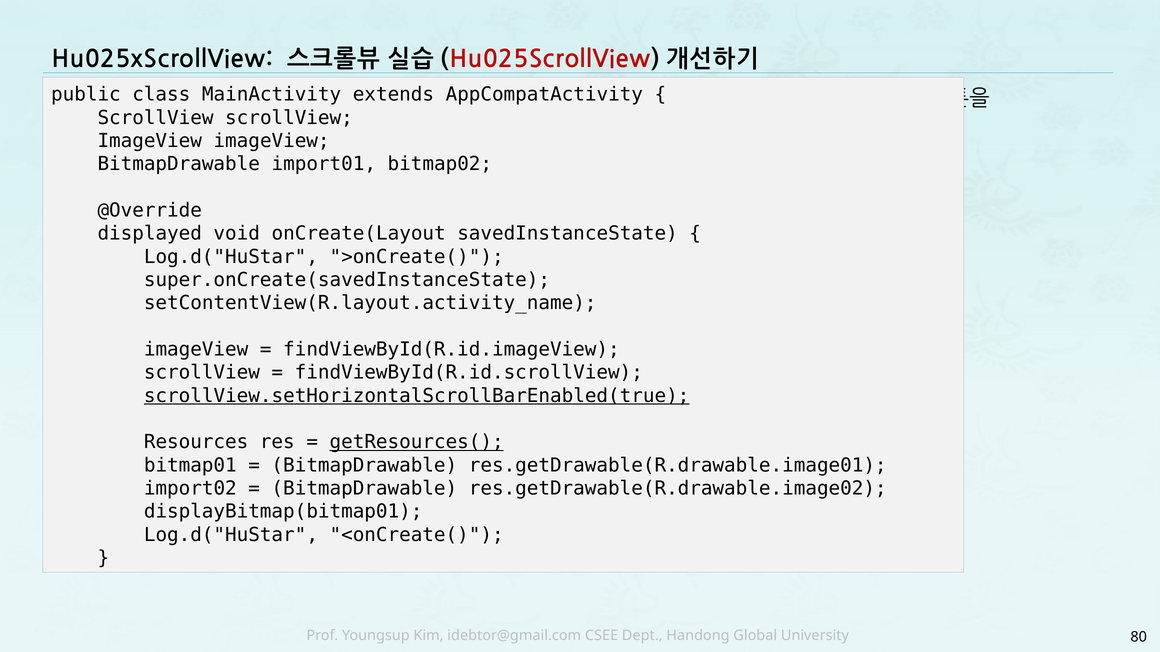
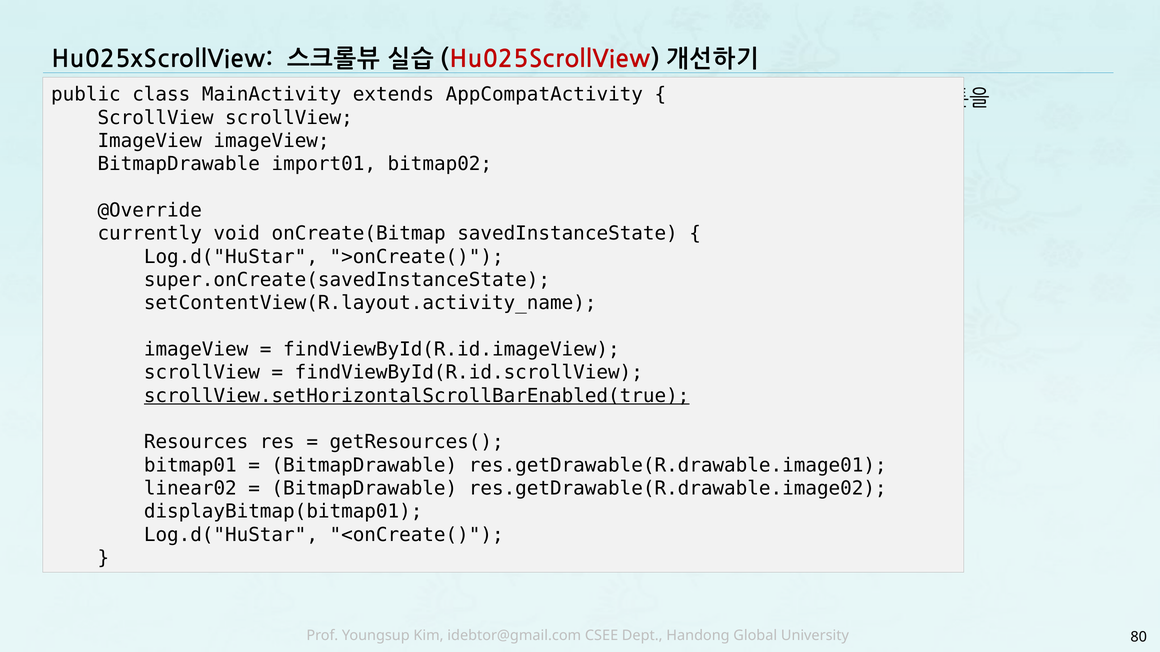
displayed: displayed -> currently (150, 234)
onCreate(Layout: onCreate(Layout -> onCreate(Bitmap (359, 234)
getResources( underline: present -> none (417, 442)
import02: import02 -> linear02 (190, 489)
